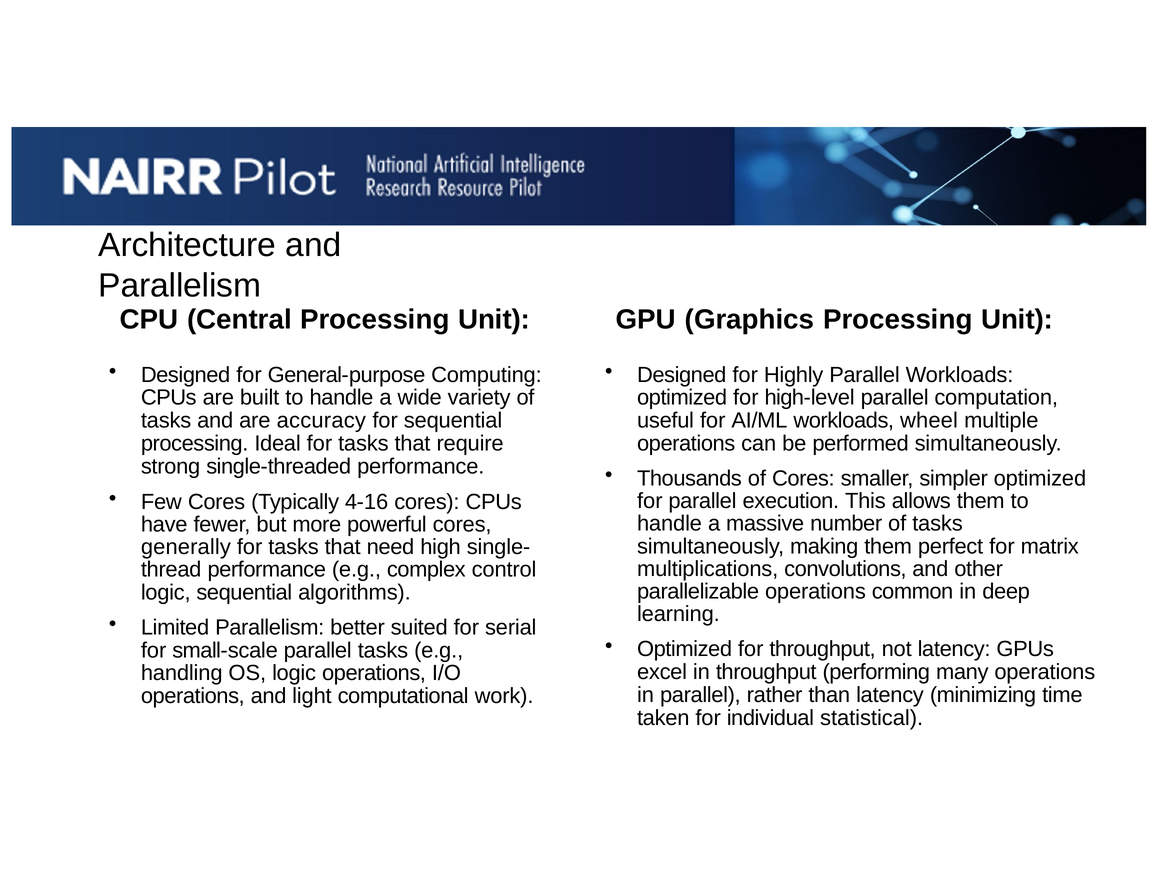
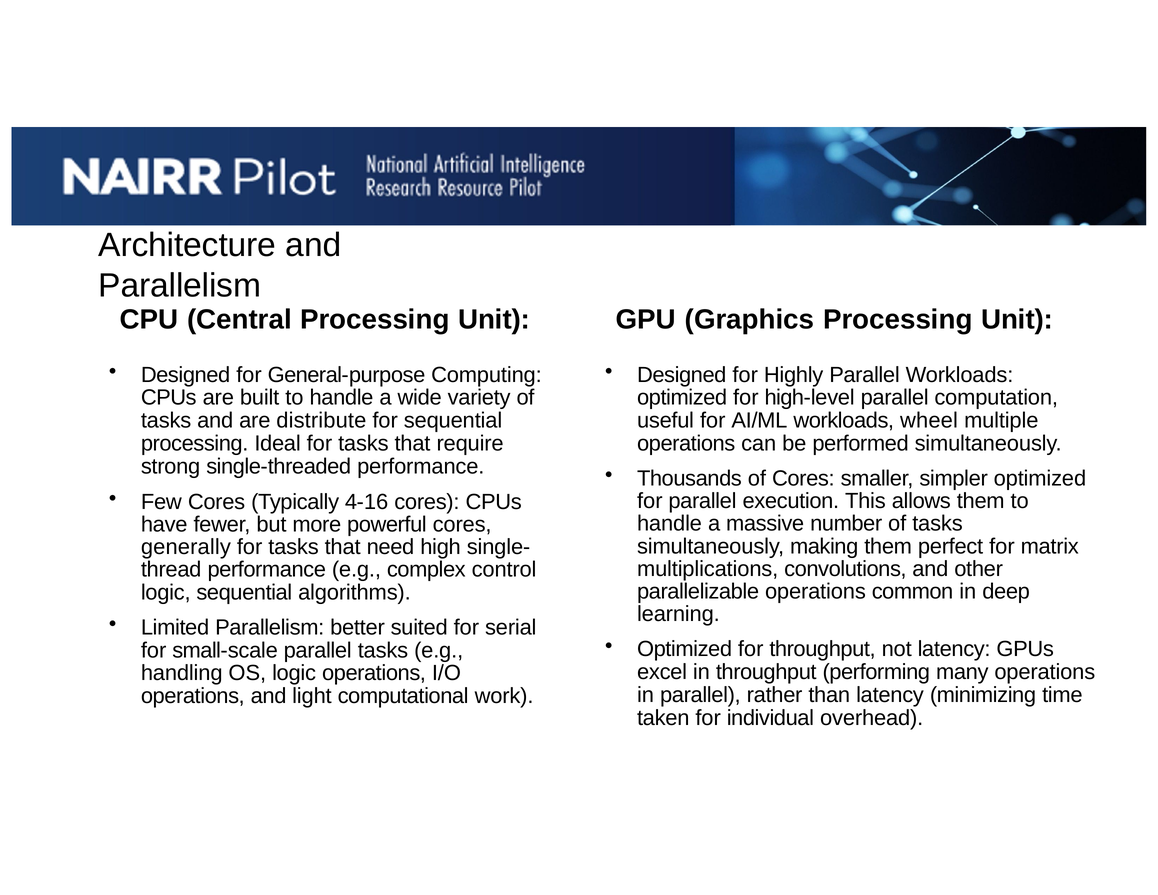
accuracy: accuracy -> distribute (321, 420)
statistical: statistical -> overhead (872, 718)
